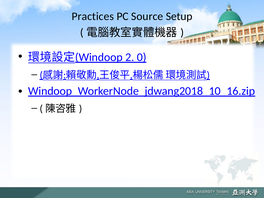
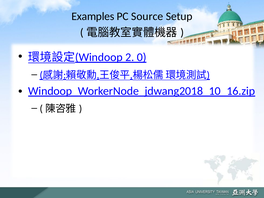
Practices: Practices -> Examples (93, 16)
